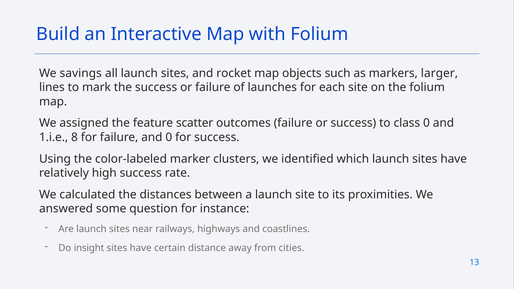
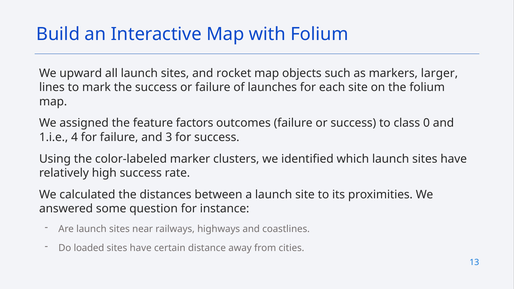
savings: savings -> upward (81, 73)
scatter: scatter -> factors (195, 123)
8: 8 -> 4 (74, 137)
and 0: 0 -> 3 (169, 137)
insight: insight -> loaded (89, 248)
